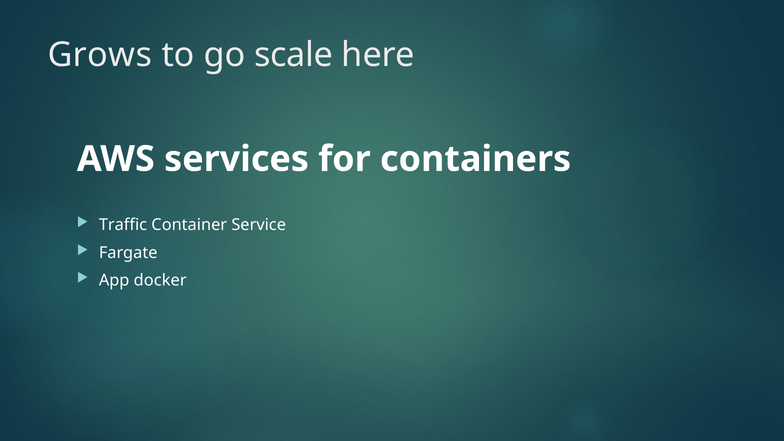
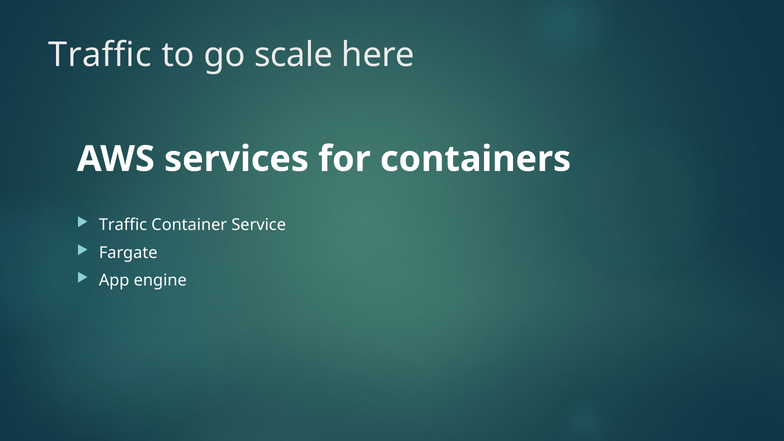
Grows: Grows -> Traffic (100, 55)
docker: docker -> engine (160, 281)
